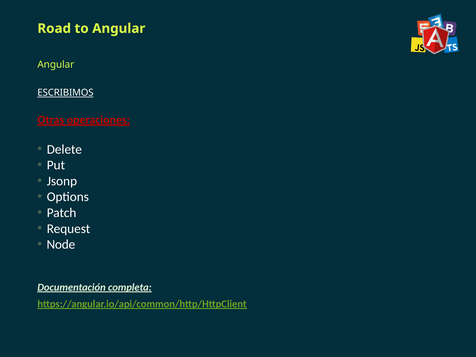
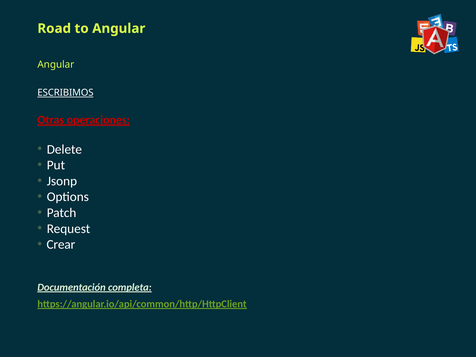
Node: Node -> Crear (61, 245)
